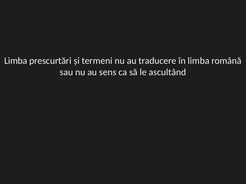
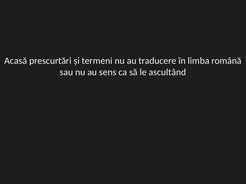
Limba: Limba -> Acasă (16, 61)
